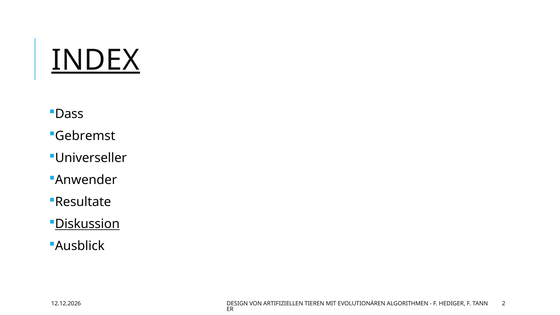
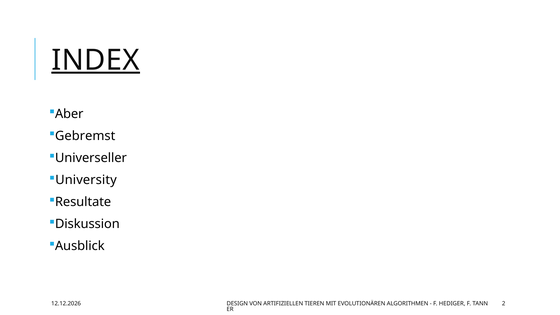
Dass: Dass -> Aber (69, 114)
Anwender: Anwender -> University (86, 180)
Diskussion underline: present -> none (87, 224)
